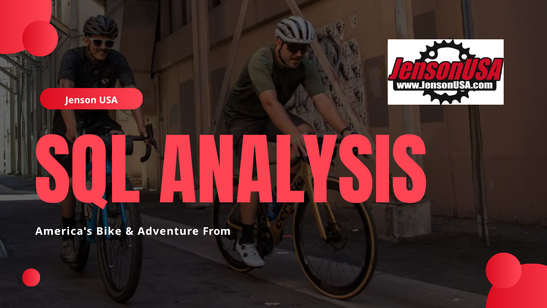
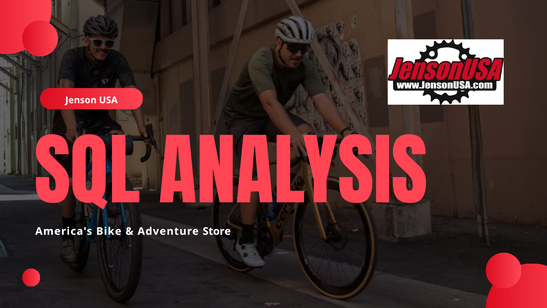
From: From -> Store (217, 231)
